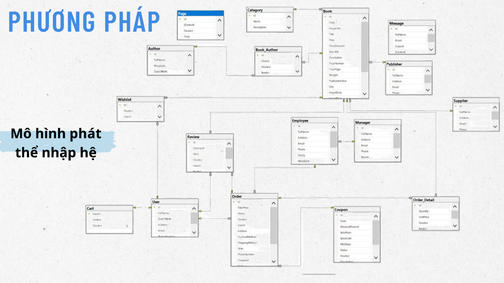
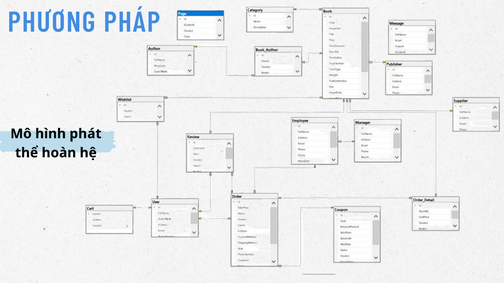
nhập: nhập -> hoàn (59, 153)
